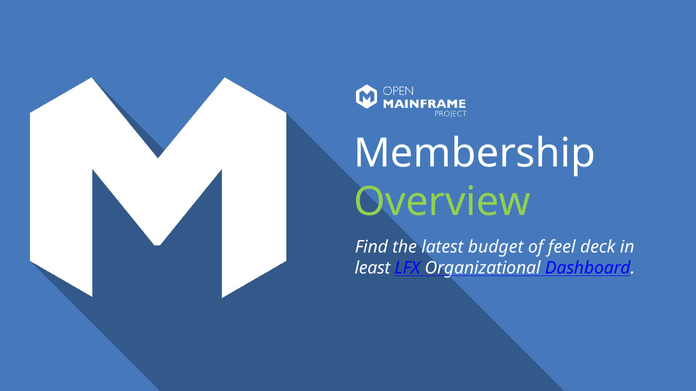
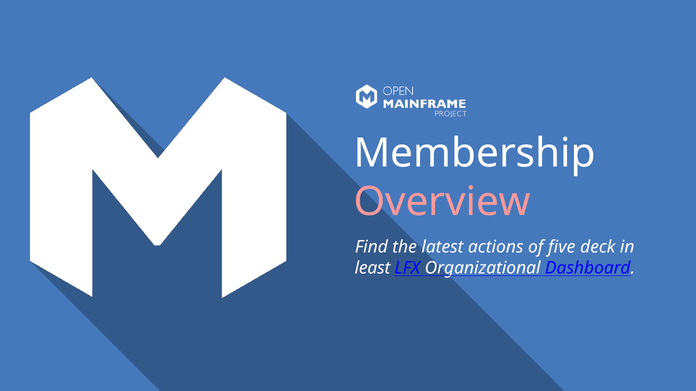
Overview colour: light green -> pink (442, 202)
budget: budget -> actions (496, 247)
feel: feel -> five (562, 247)
